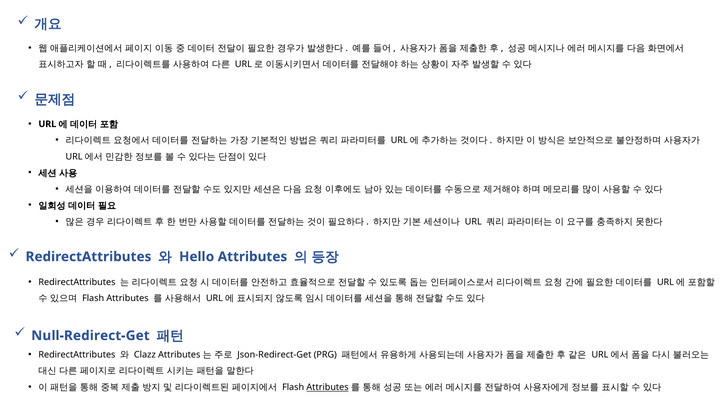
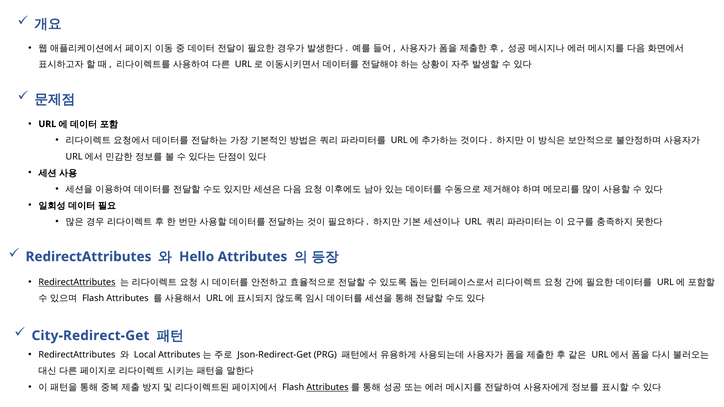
RedirectAttributes underline: none -> present (77, 282)
Null-Redirect-Get: Null-Redirect-Get -> City-Redirect-Get (90, 336)
Clazz: Clazz -> Local (145, 355)
